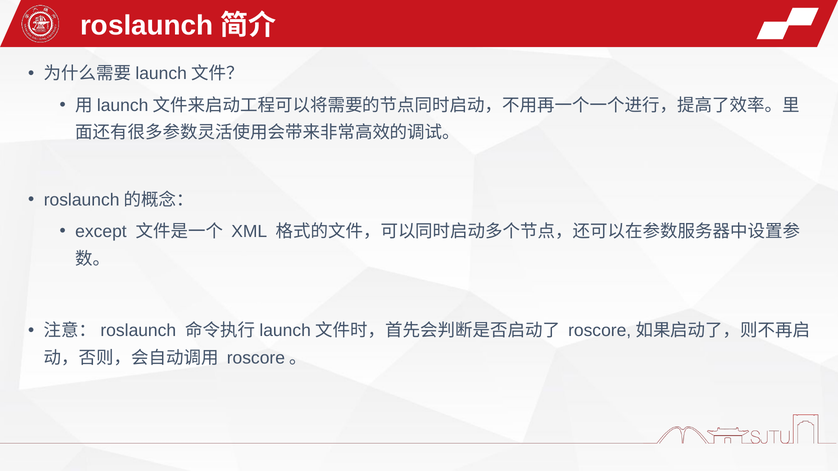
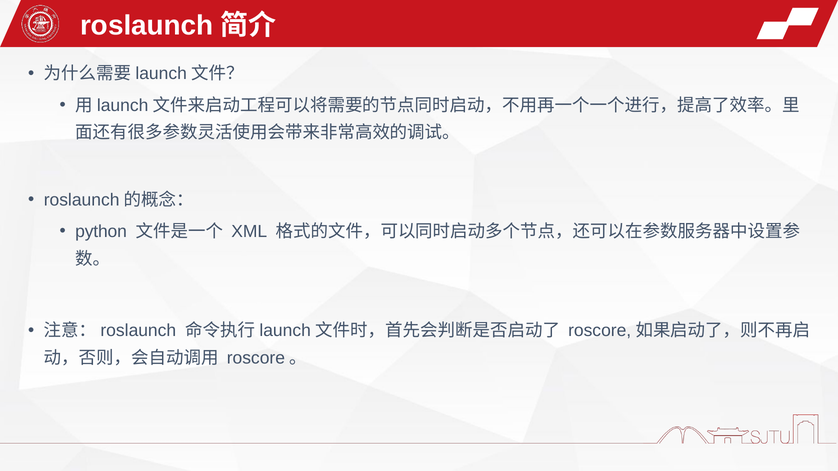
except: except -> python (101, 232)
